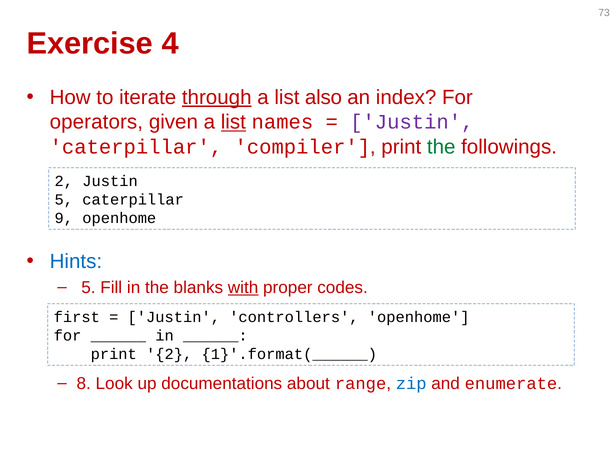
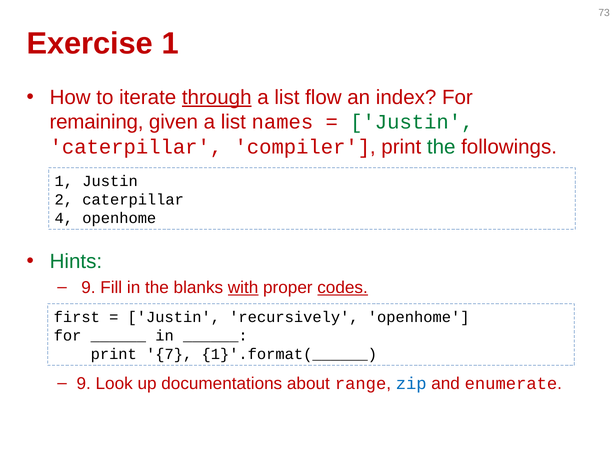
Exercise 4: 4 -> 1 (170, 44)
also: also -> flow (323, 97)
operators: operators -> remaining (97, 122)
list underline: present -> none (233, 122)
Justin colour: purple -> green (412, 122)
2: 2 -> 1 (64, 181)
5: 5 -> 2 (64, 200)
9: 9 -> 4 (64, 218)
Hints colour: blue -> green (76, 262)
5: 5 -> 9 (88, 287)
codes underline: none -> present (343, 287)
controllers: controllers -> recursively (294, 317)
print 2: 2 -> 7 (169, 354)
8: 8 -> 9 (84, 383)
